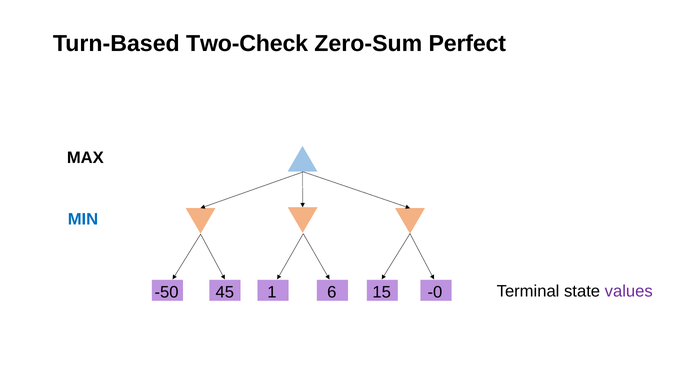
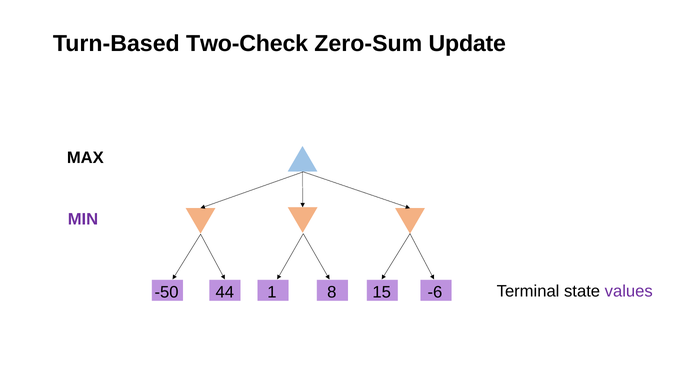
Perfect: Perfect -> Update (467, 44)
MIN colour: blue -> purple (83, 219)
45: 45 -> 44 (225, 293)
6: 6 -> 8 (332, 293)
-0: -0 -> -6 (435, 293)
